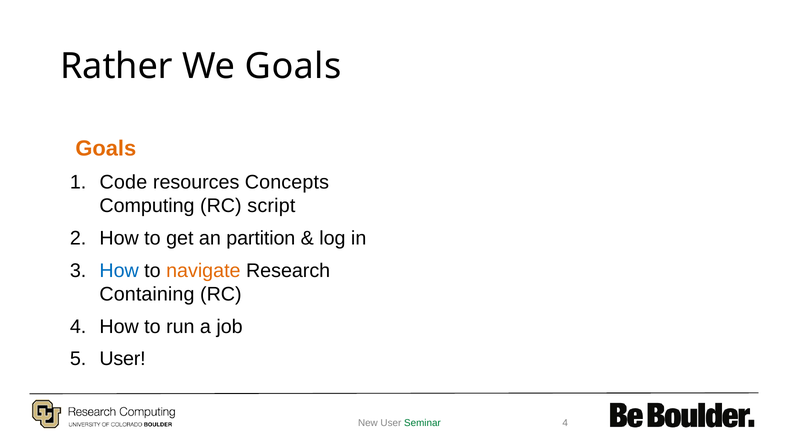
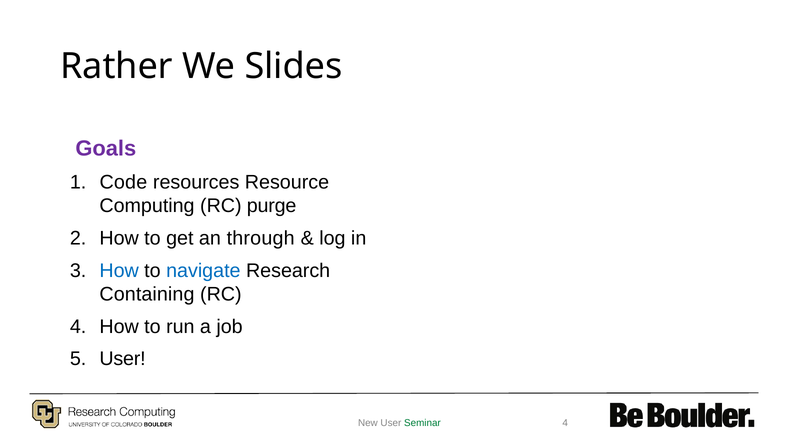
We Goals: Goals -> Slides (293, 66)
Goals colour: orange -> purple (106, 149)
Concepts: Concepts -> Resource (287, 182)
script: script -> purge (272, 206)
partition: partition -> through (261, 238)
navigate colour: orange -> blue (203, 271)
